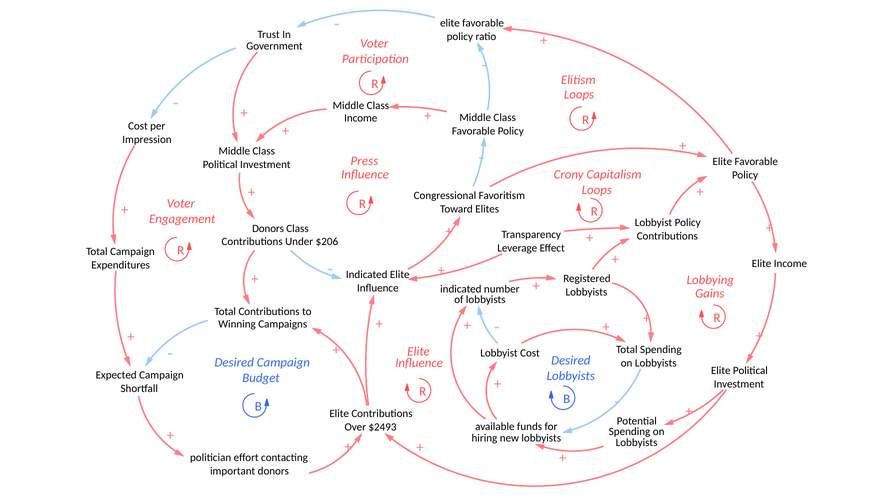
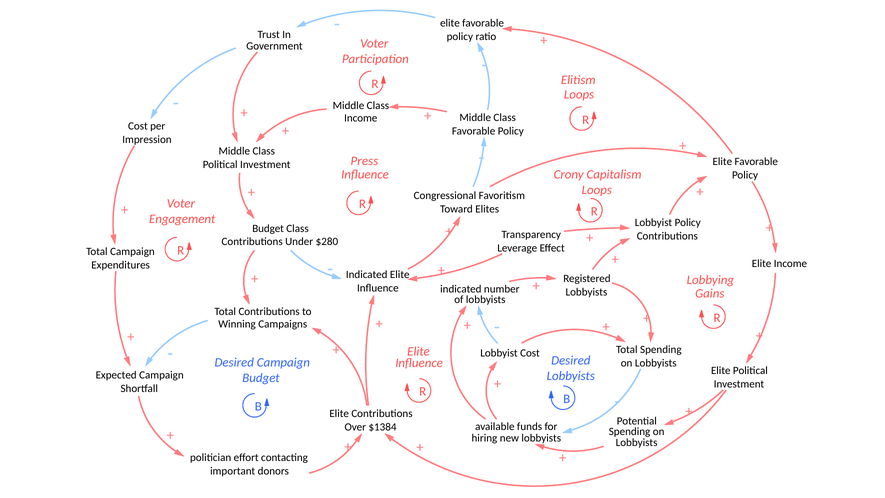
Donors: Donors -> Budget (268, 228)
$206: $206 -> $280 (327, 242)
$2493: $2493 -> $1384 (383, 427)
